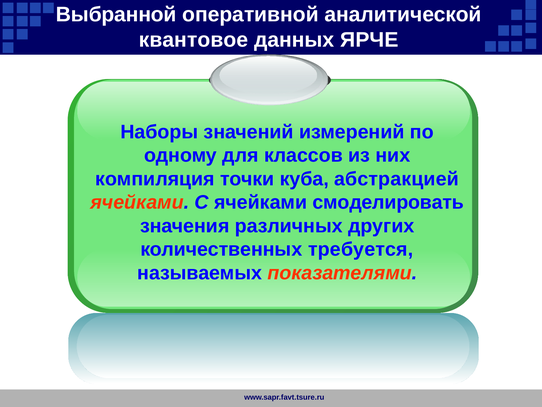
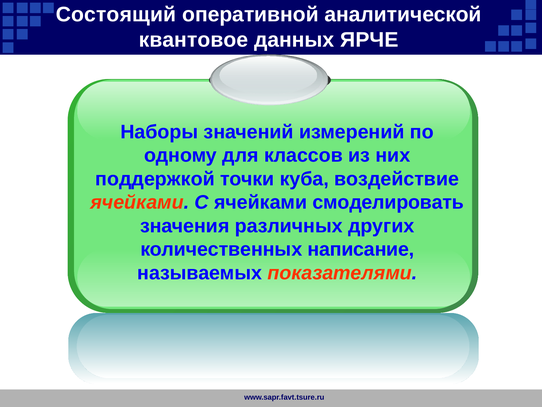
Выбранной: Выбранной -> Состоящий (116, 15)
компиляция: компиляция -> поддержкой (155, 179)
абстракцией: абстракцией -> воздействие (397, 179)
требуется: требуется -> написание (361, 249)
